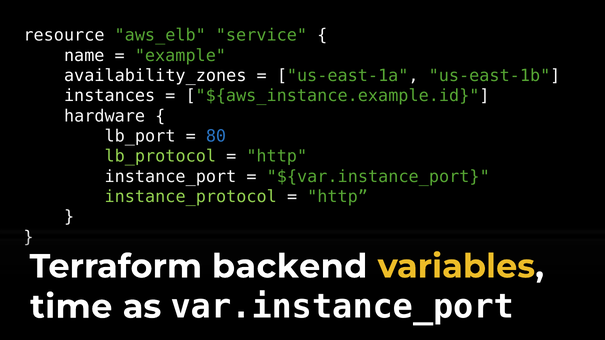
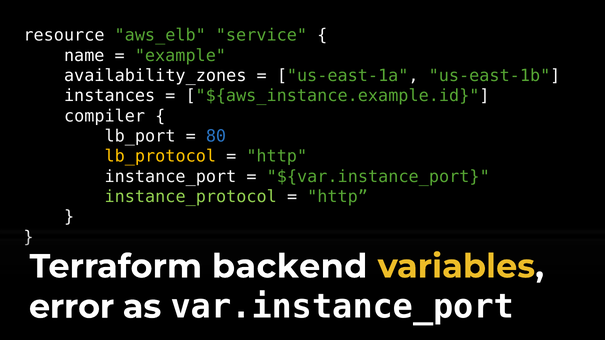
hardware: hardware -> compiler (105, 116)
lb_protocol colour: light green -> yellow (160, 156)
time: time -> error (72, 307)
